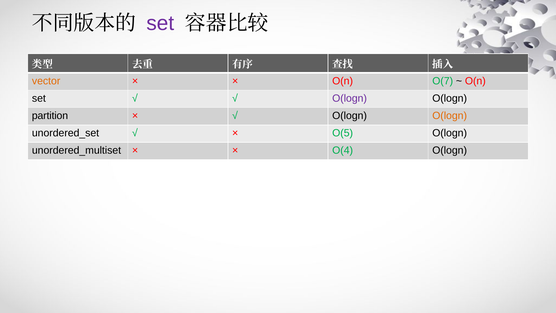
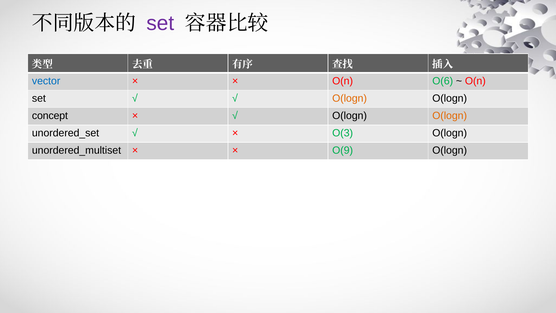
vector colour: orange -> blue (46, 81)
O(7: O(7 -> O(6 (443, 81)
O(logn colour: purple -> orange (350, 98)
partition: partition -> concept (50, 116)
O(5: O(5 -> O(3 (343, 133)
O(4: O(4 -> O(9 (343, 150)
